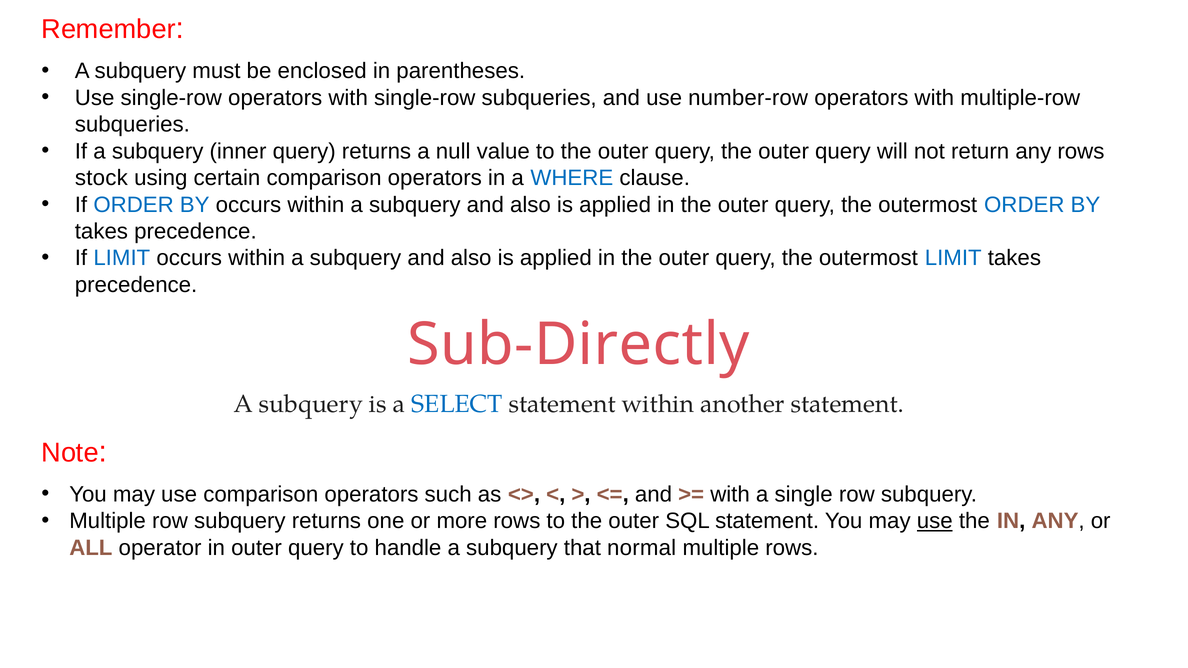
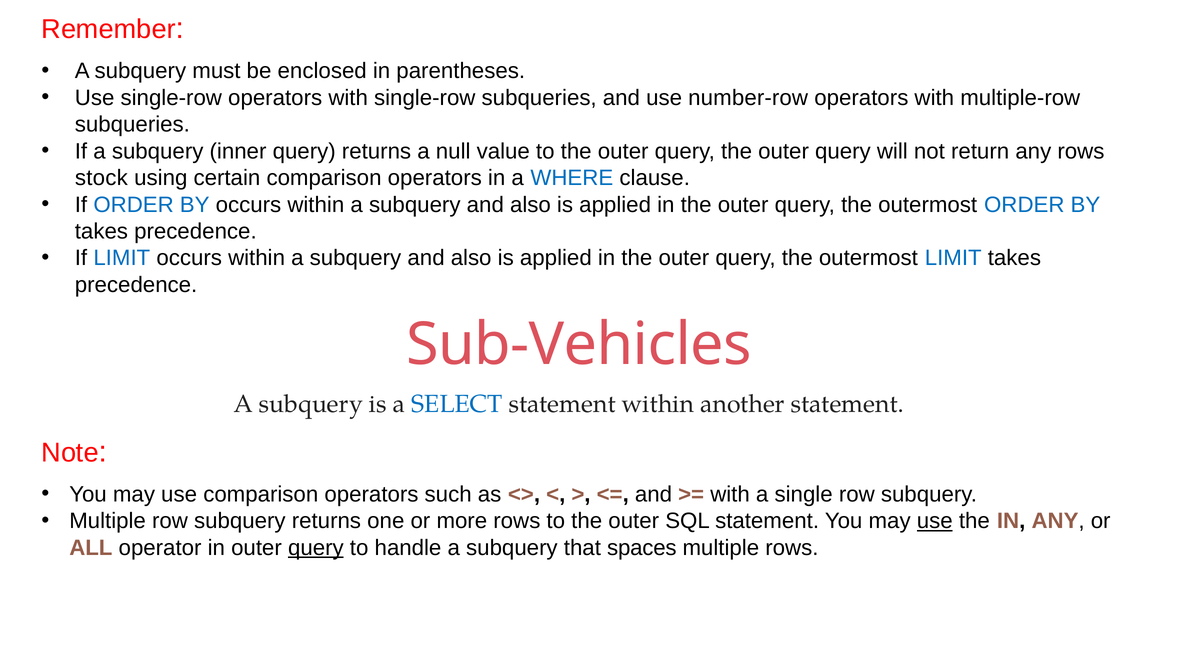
Sub-Directly: Sub-Directly -> Sub-Vehicles (579, 345)
query underline: none -> present (316, 548)
normal: normal -> spaces (642, 548)
